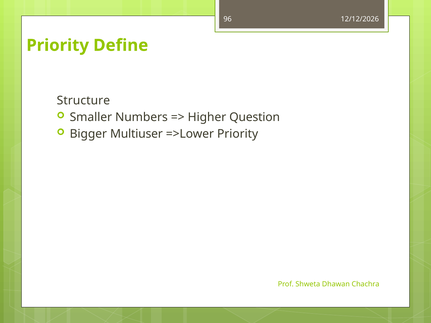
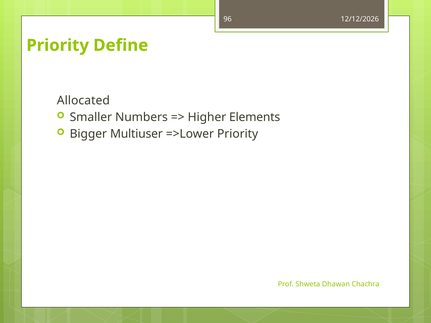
Structure: Structure -> Allocated (83, 101)
Question: Question -> Elements (255, 117)
